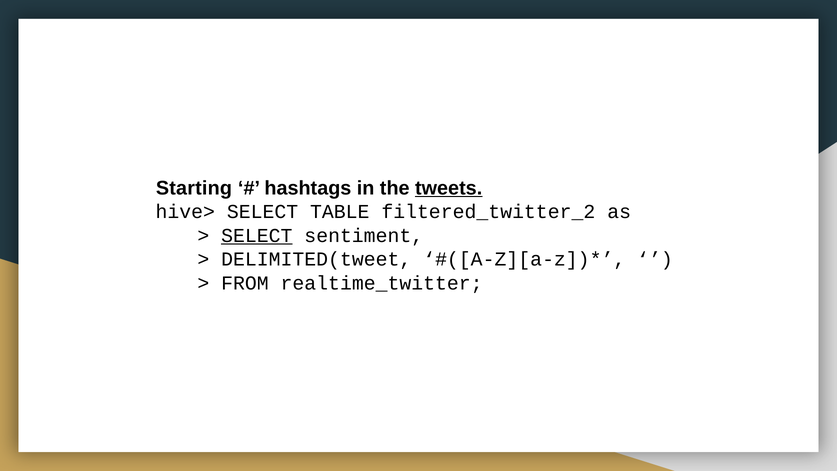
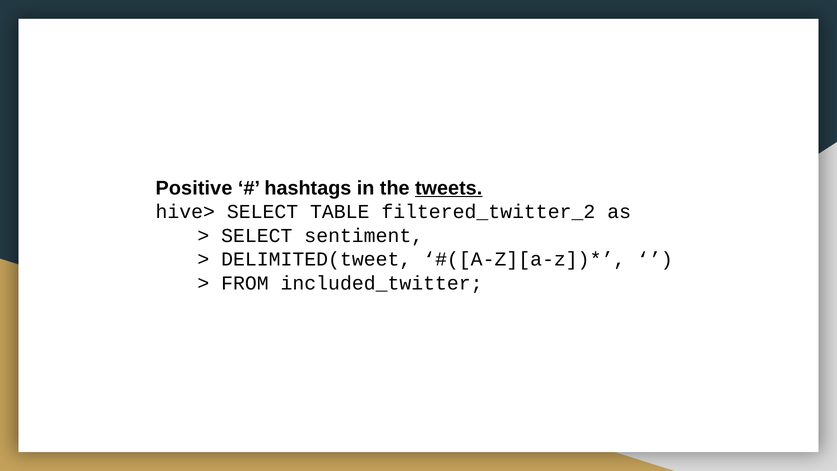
Starting: Starting -> Positive (194, 188)
SELECT underline: present -> none (257, 236)
realtime_twitter: realtime_twitter -> included_twitter (382, 283)
